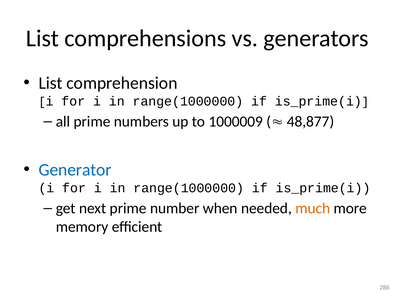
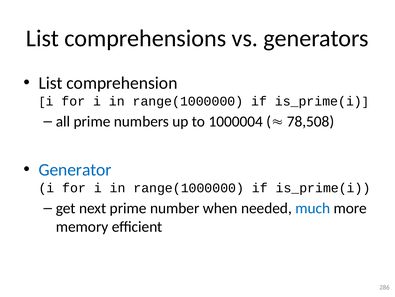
1000009: 1000009 -> 1000004 (236, 121)
48,877: 48,877 -> 78,508 (310, 121)
much colour: orange -> blue (313, 208)
